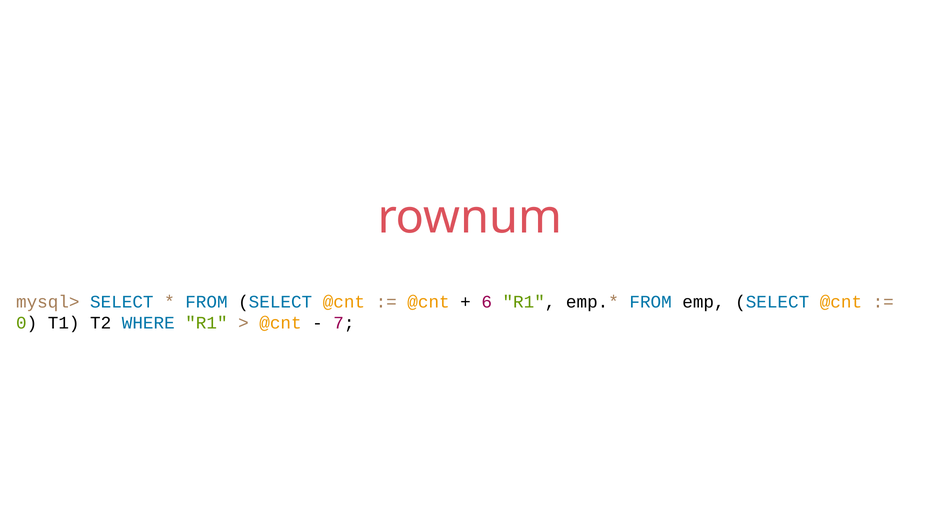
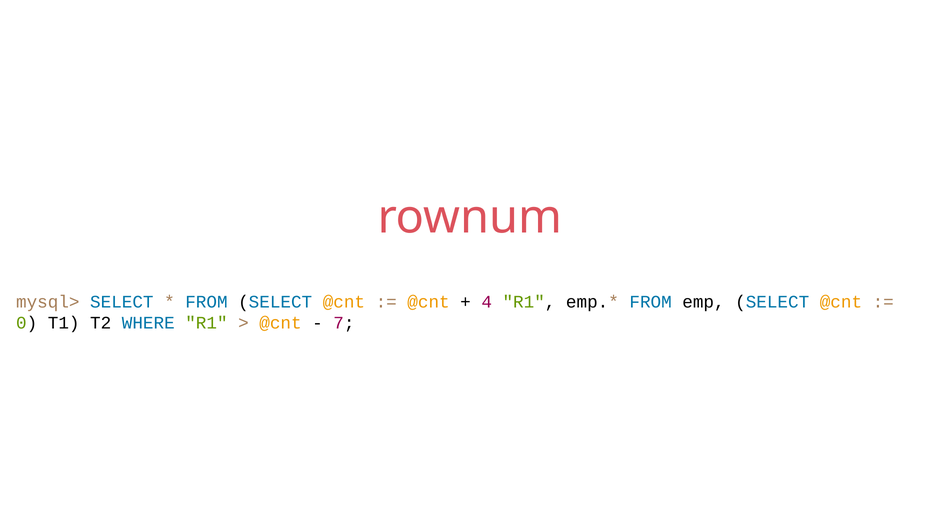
6: 6 -> 4 (487, 302)
